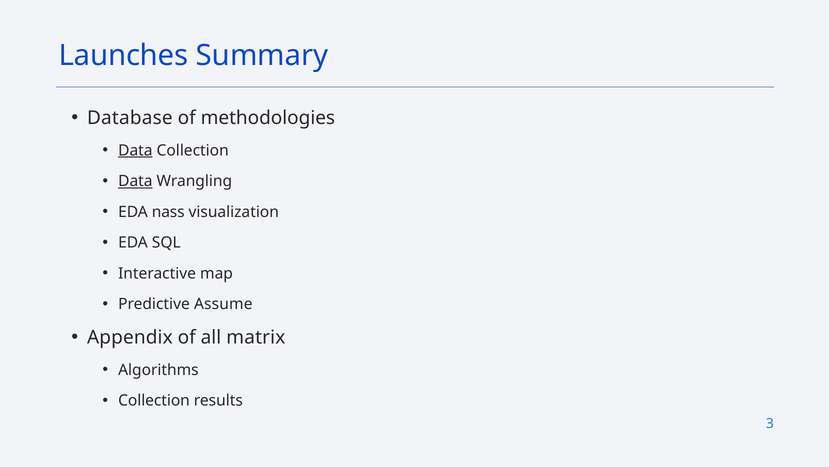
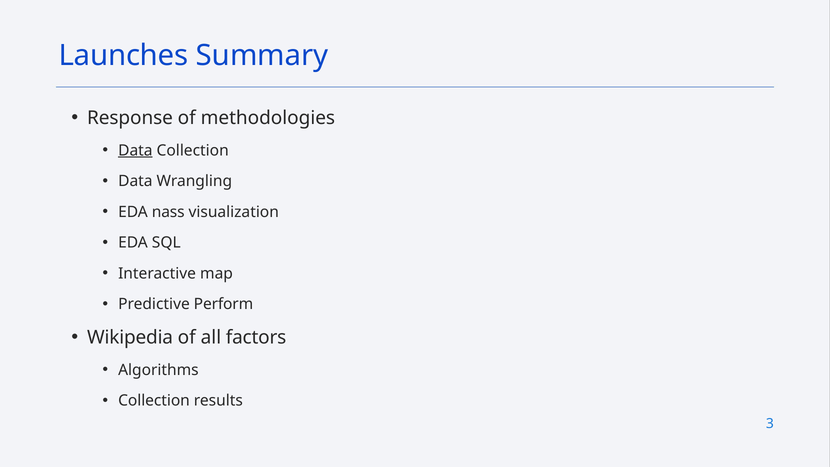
Database: Database -> Response (130, 118)
Data underline: present -> none (135, 181)
Assume: Assume -> Perform (223, 304)
Appendix: Appendix -> Wikipedia (130, 337)
matrix: matrix -> factors (256, 337)
